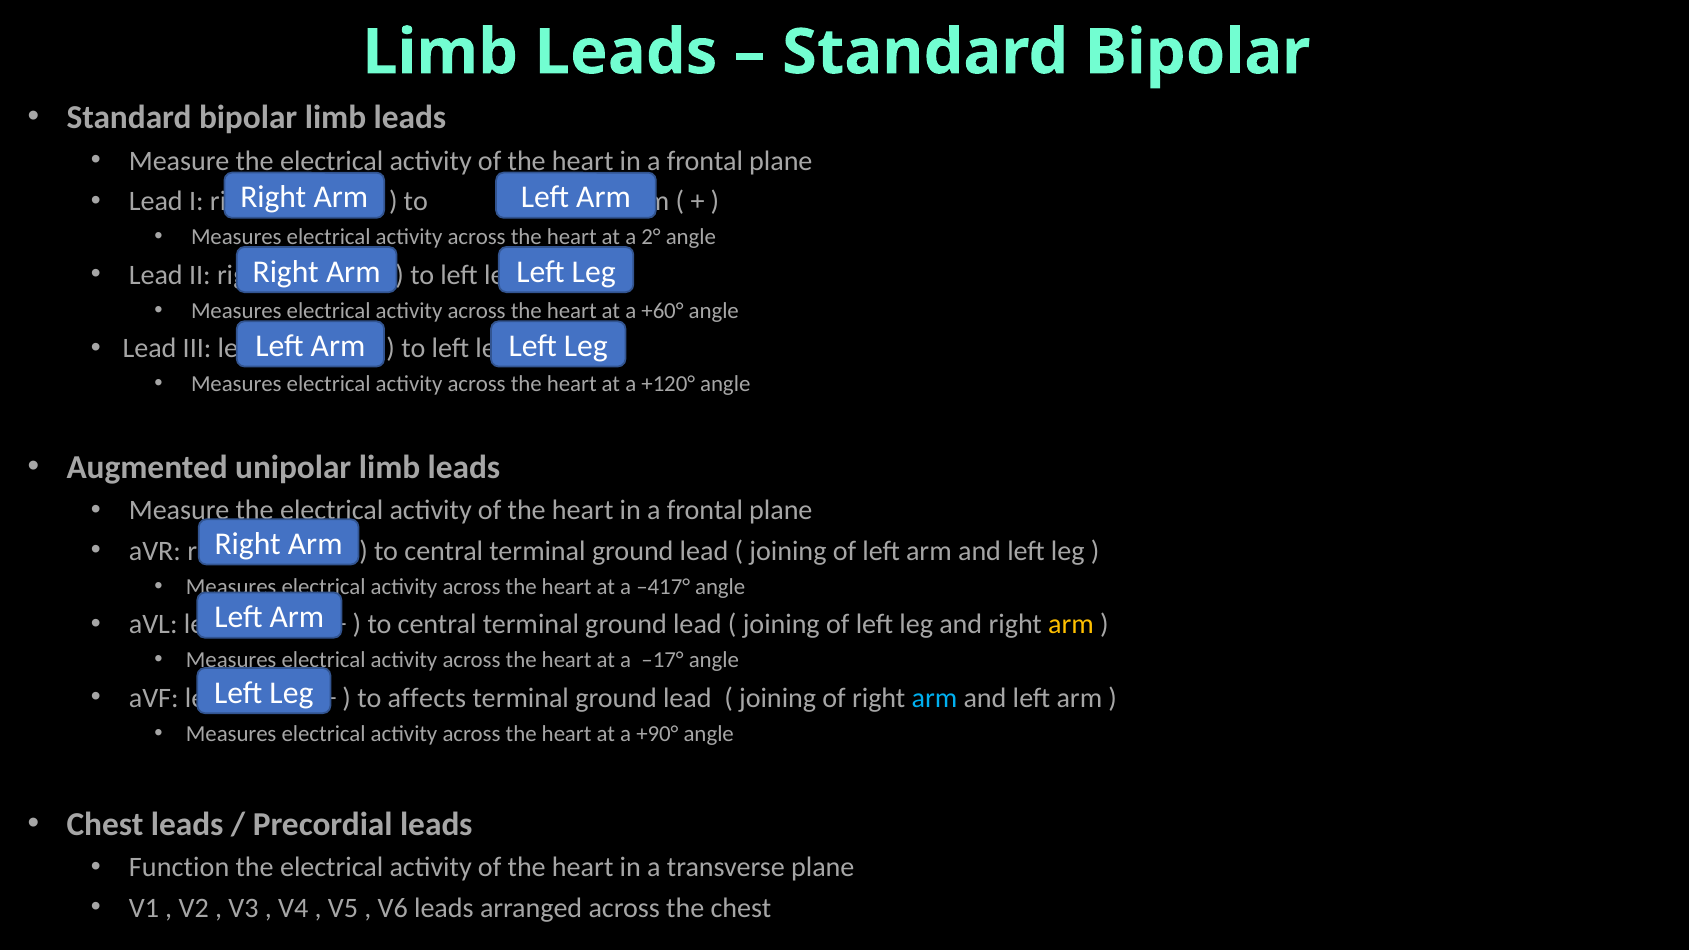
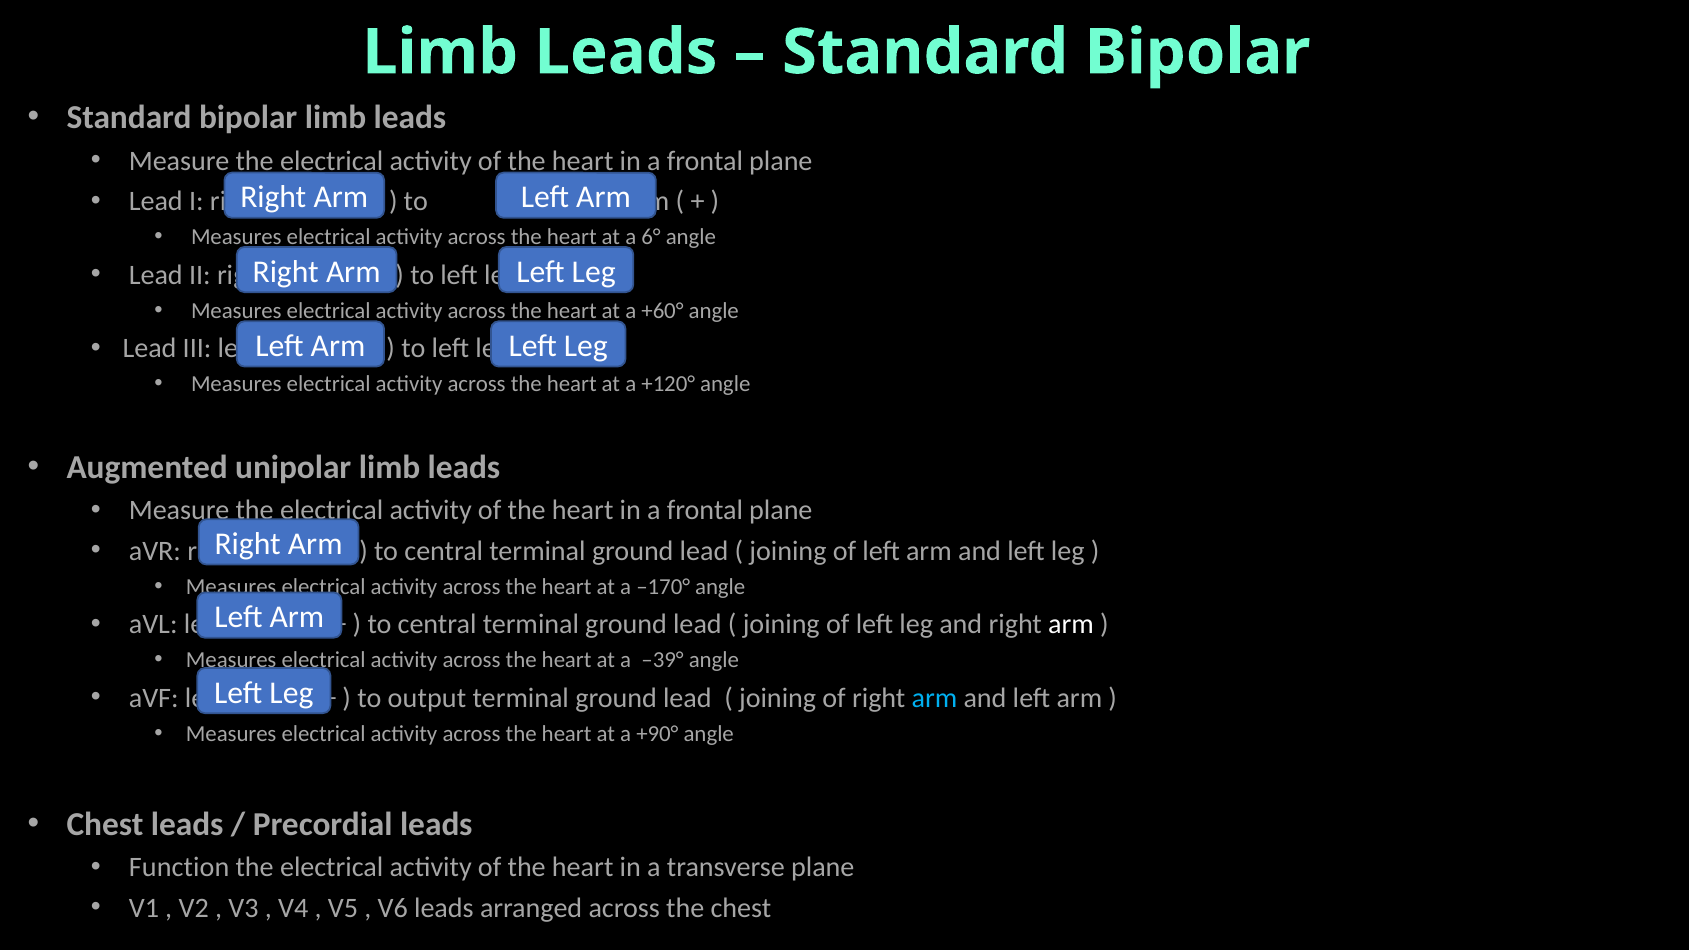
2°: 2° -> 6° (651, 237)
–417°: –417° -> –170° (663, 587)
arm colour: yellow -> white (1071, 625)
–17°: –17° -> –39° (663, 660)
affects: affects -> output (427, 698)
